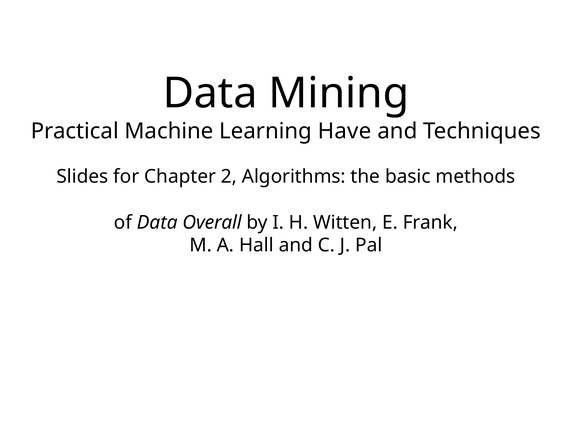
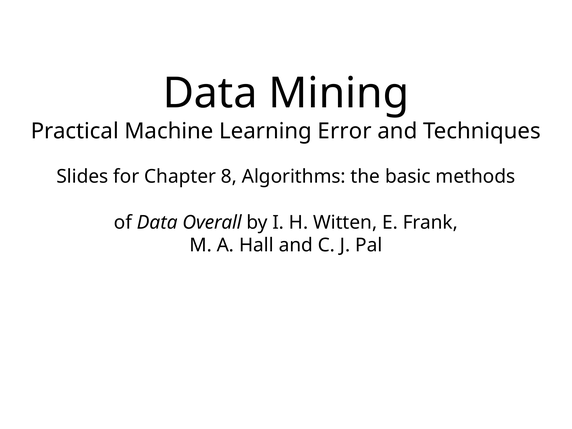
Have: Have -> Error (345, 131)
2: 2 -> 8 (229, 177)
